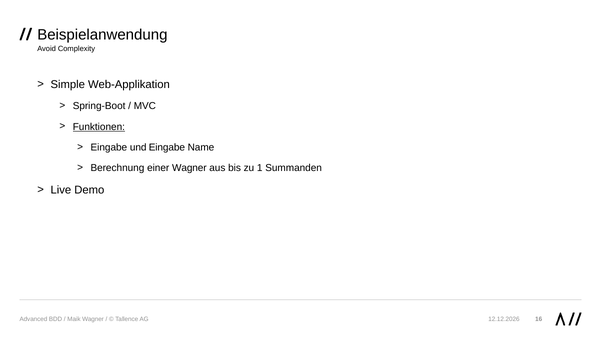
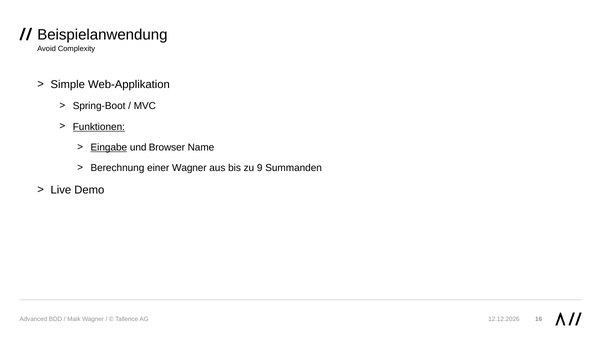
Eingabe underline: none -> present (109, 147)
und Eingabe: Eingabe -> Browser (167, 147)
1: 1 -> 9 (260, 168)
